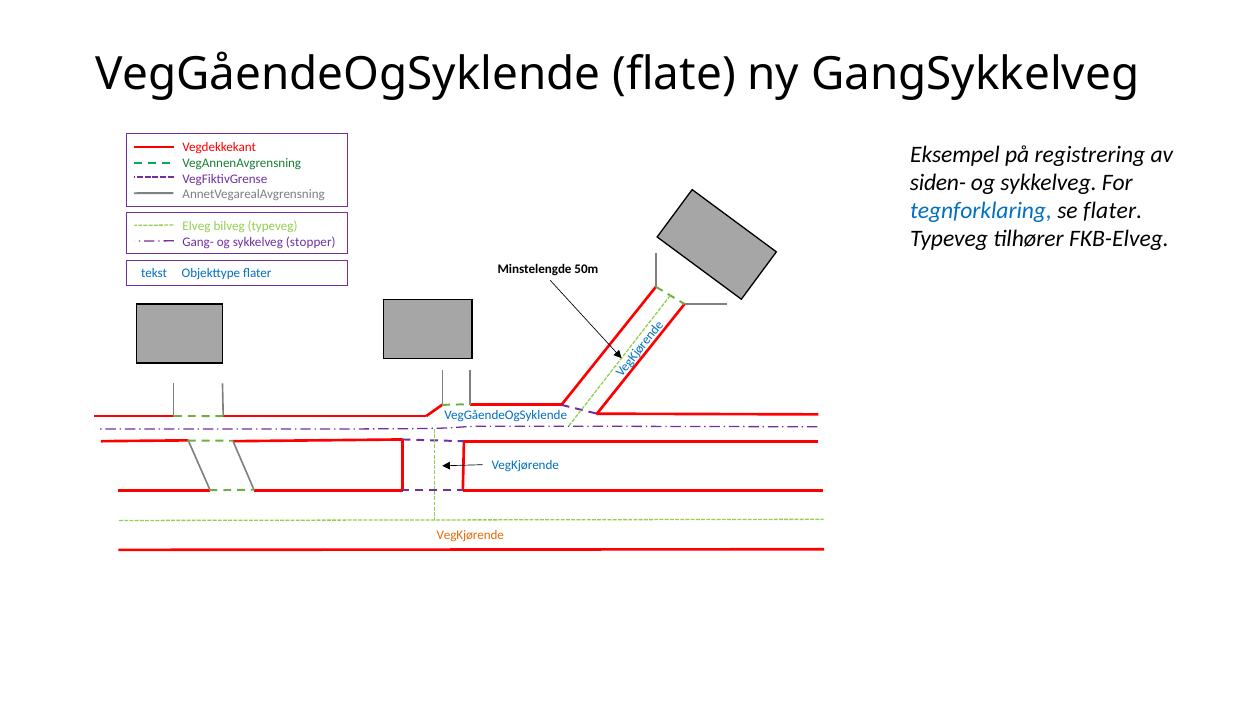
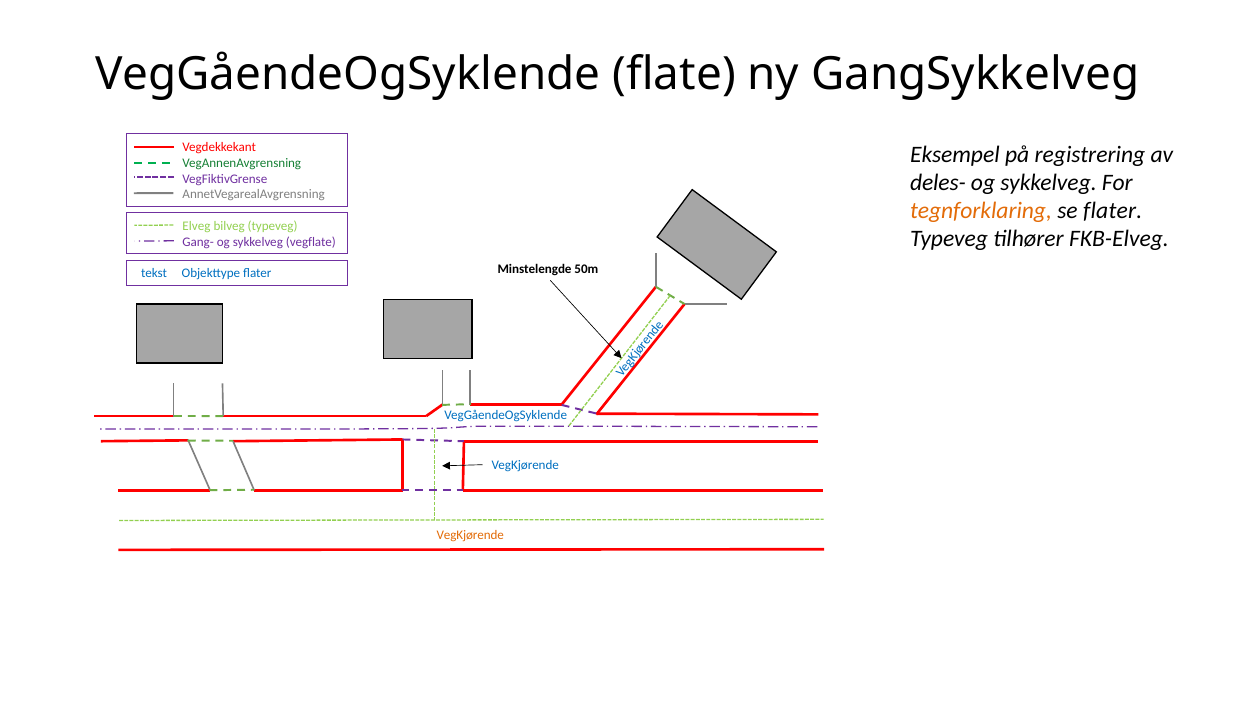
siden-: siden- -> deles- (938, 183)
tegnforklaring colour: blue -> orange (981, 211)
stopper: stopper -> vegflate (311, 242)
